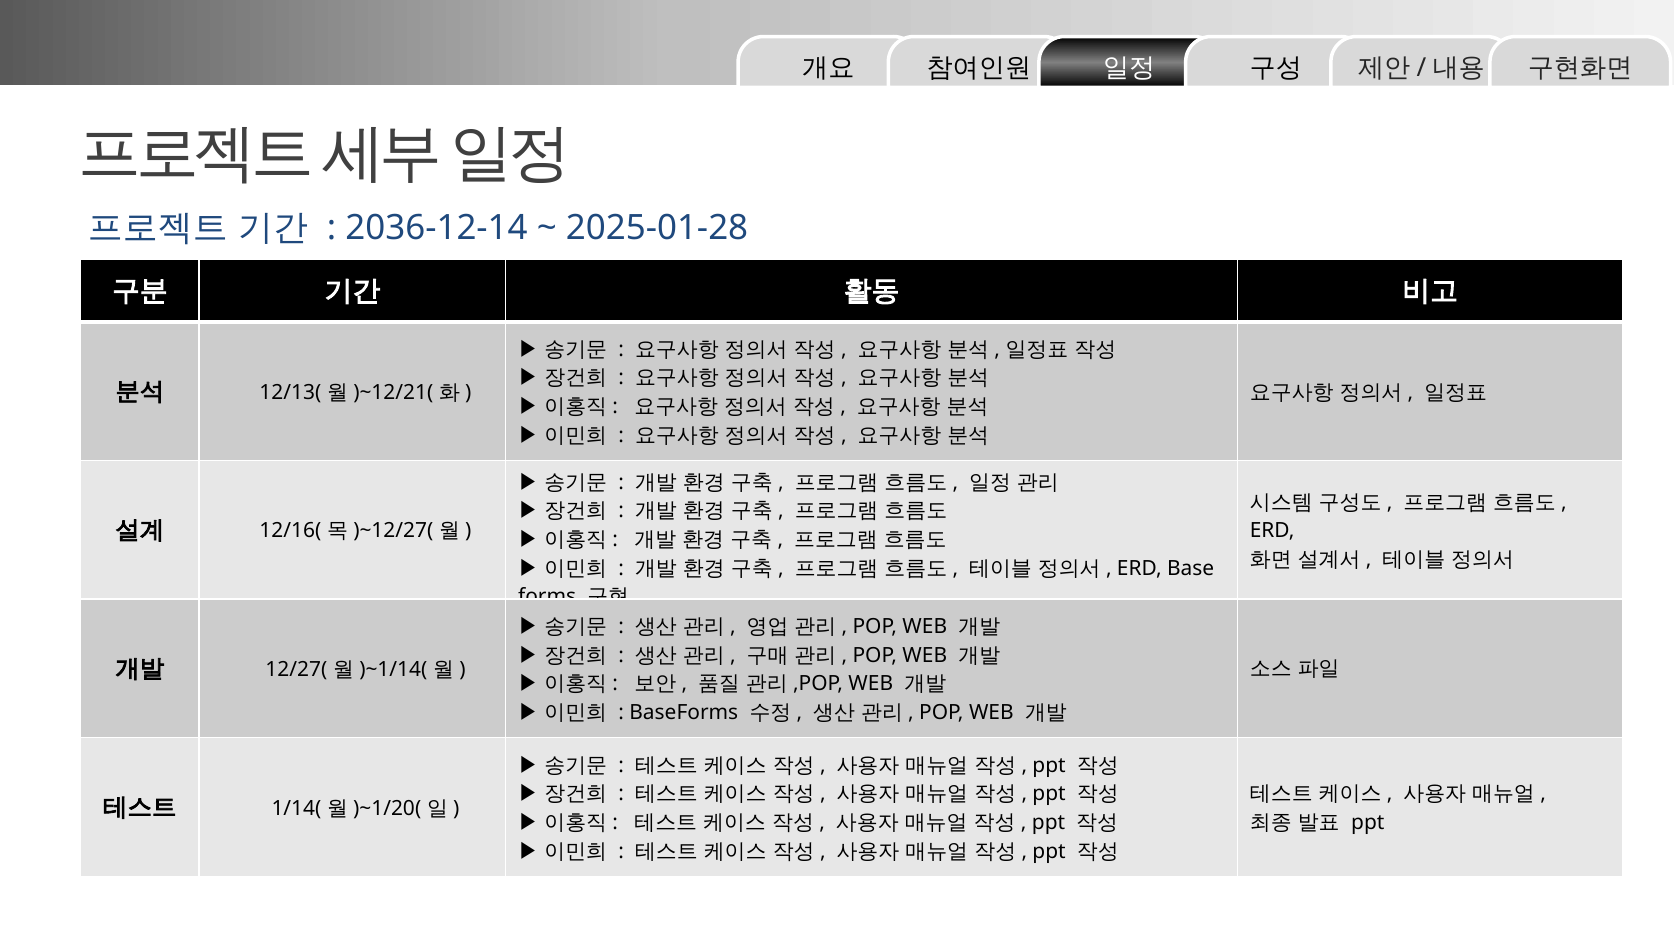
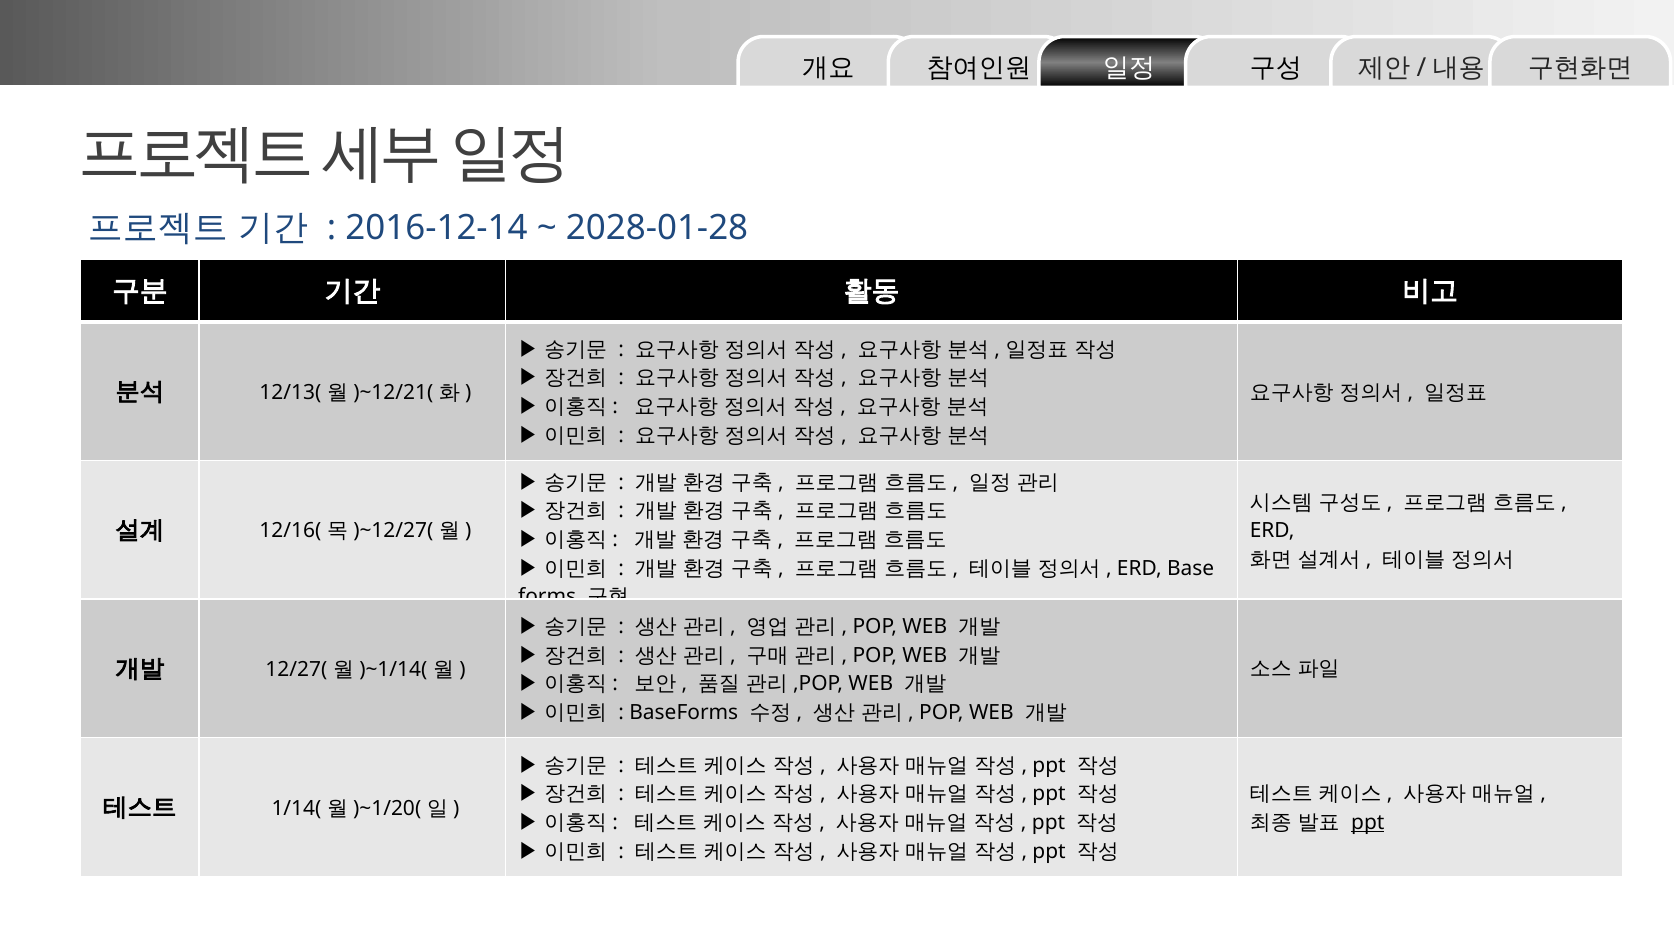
2036-12-14: 2036-12-14 -> 2016-12-14 (437, 227)
2025-01-28: 2025-01-28 -> 2028-01-28 (657, 227)
ppt underline: none -> present (1368, 822)
